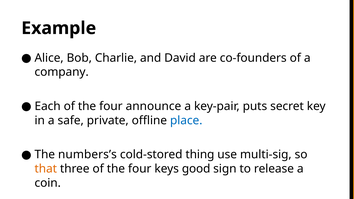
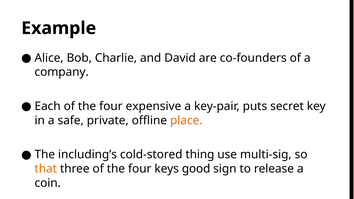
announce: announce -> expensive (153, 106)
place colour: blue -> orange (186, 120)
numbers’s: numbers’s -> including’s (87, 155)
